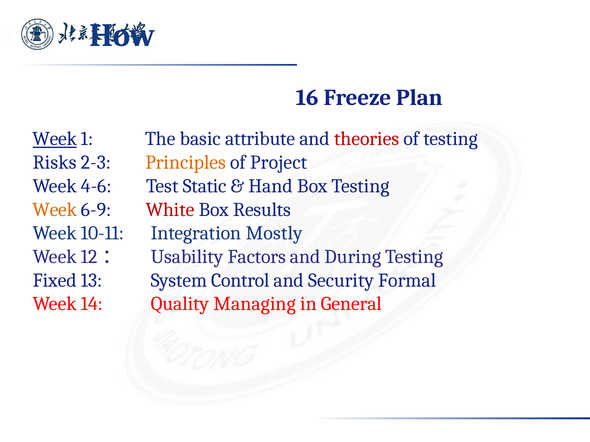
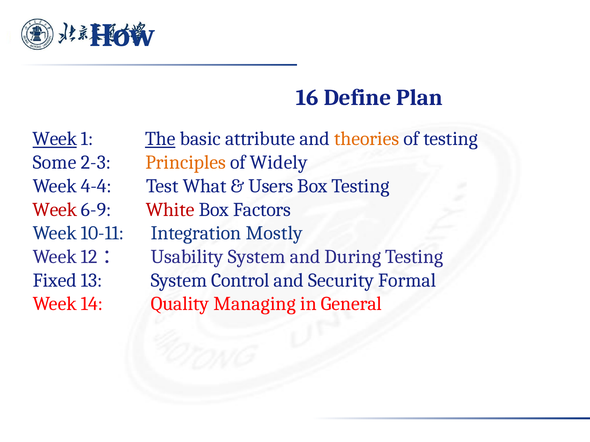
Freeze: Freeze -> Define (357, 98)
The underline: none -> present (160, 139)
theories colour: red -> orange (367, 139)
Risks: Risks -> Some (55, 163)
Project: Project -> Widely (279, 163)
4-6: 4-6 -> 4-4 (96, 186)
Static: Static -> What (205, 186)
Hand: Hand -> Users (271, 186)
Week colour: orange -> red (55, 210)
Results: Results -> Factors (262, 210)
Usability Factors: Factors -> System (257, 257)
